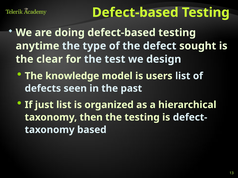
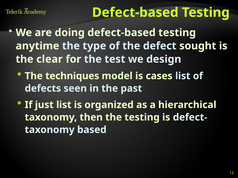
knowledge: knowledge -> techniques (72, 76)
users: users -> cases (159, 76)
